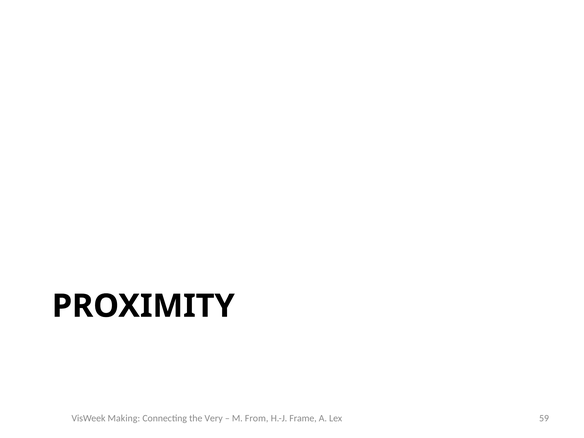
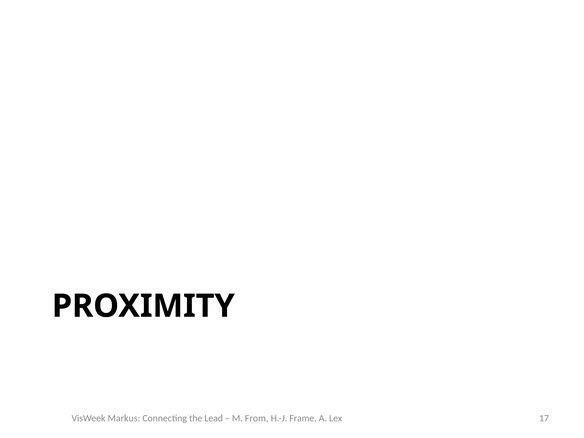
Making: Making -> Markus (124, 418)
Very: Very -> Lead (214, 418)
59: 59 -> 17 (544, 418)
